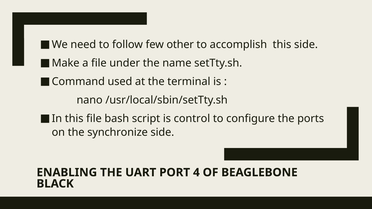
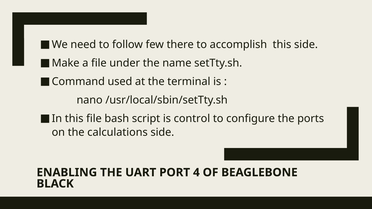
other: other -> there (180, 45)
synchronize: synchronize -> calculations (117, 132)
